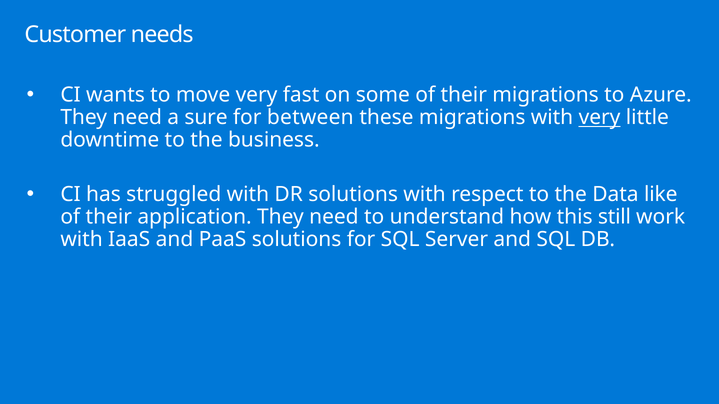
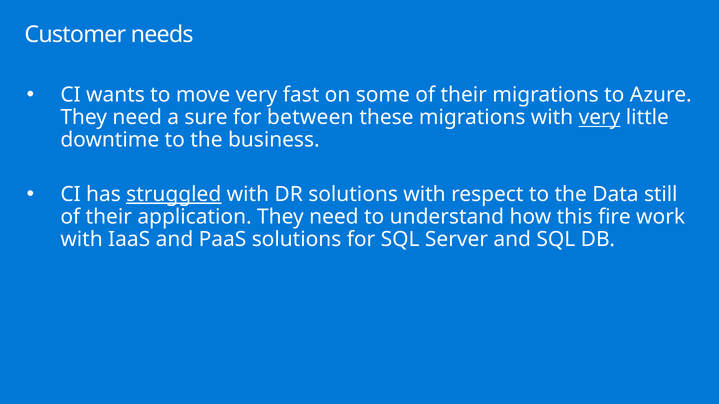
struggled underline: none -> present (174, 195)
like: like -> still (661, 195)
still: still -> fire (614, 217)
